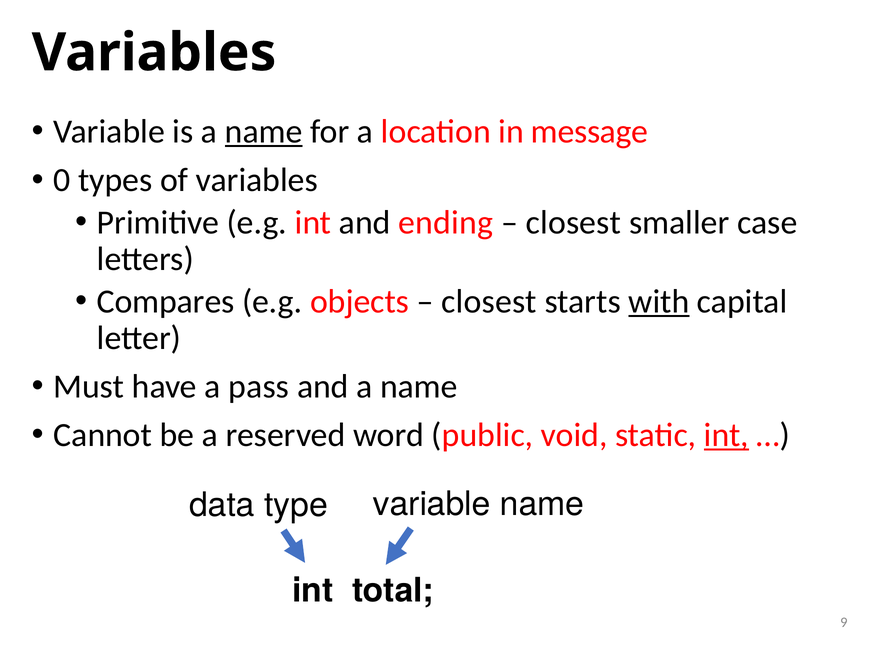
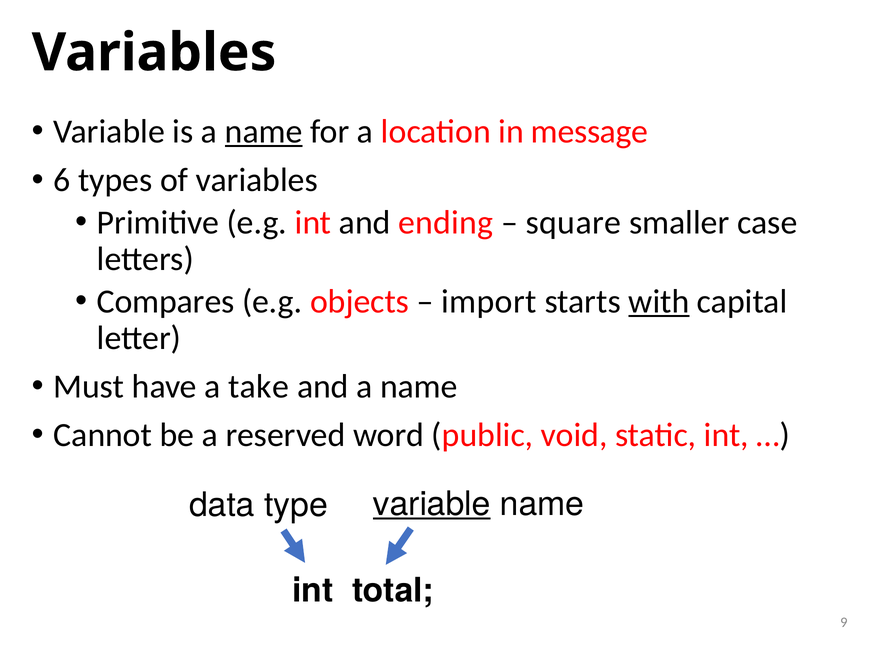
0: 0 -> 6 (62, 180)
closest: closest -> square (573, 223)
closest: closest -> import (489, 302)
pass: pass -> take (259, 387)
int underline: present -> none (726, 435)
variable underline: none -> present (432, 504)
